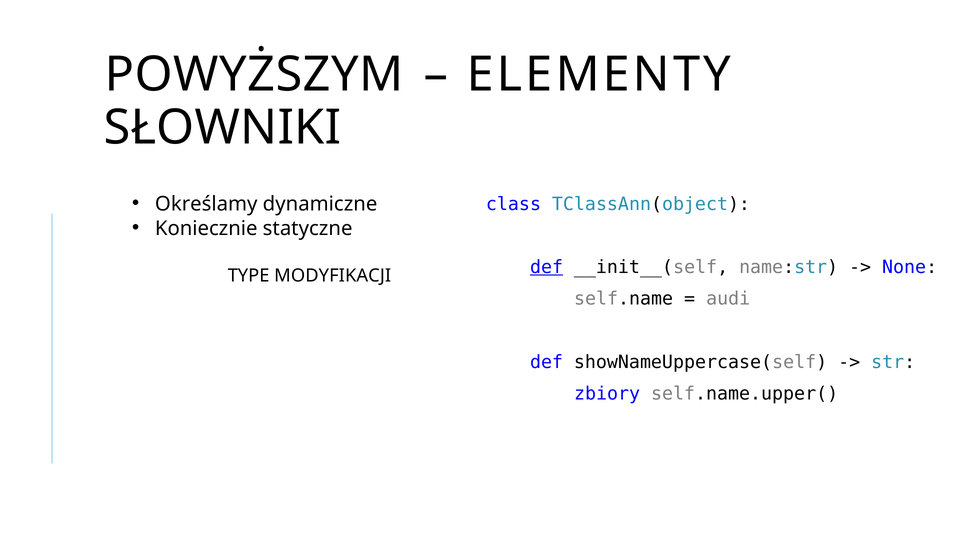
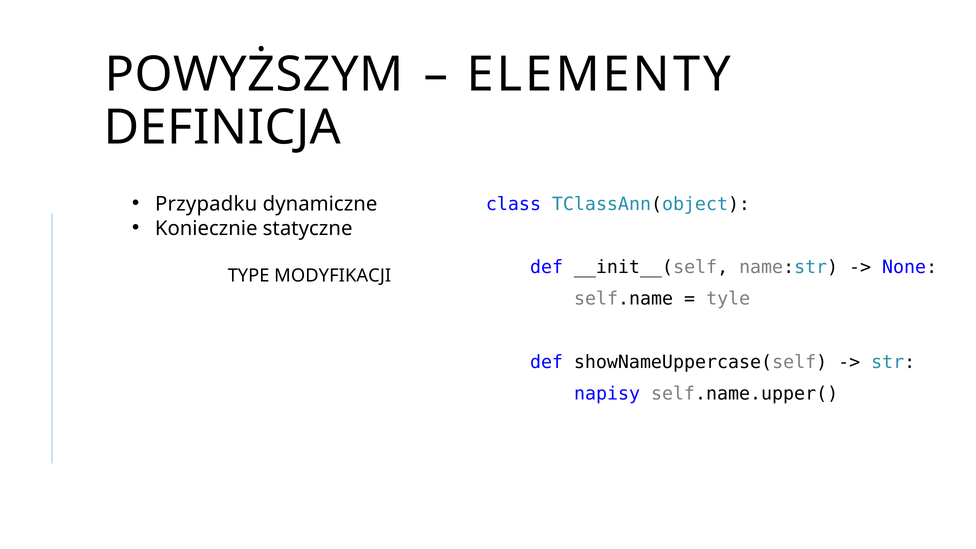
SŁOWNIKI: SŁOWNIKI -> DEFINICJA (222, 128)
Określamy: Określamy -> Przypadku (206, 204)
def underline: present -> none (547, 267)
audi: audi -> tyle (728, 299)
zbiory: zbiory -> napisy (607, 394)
